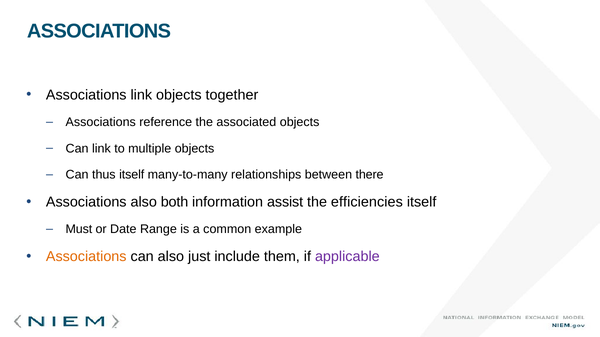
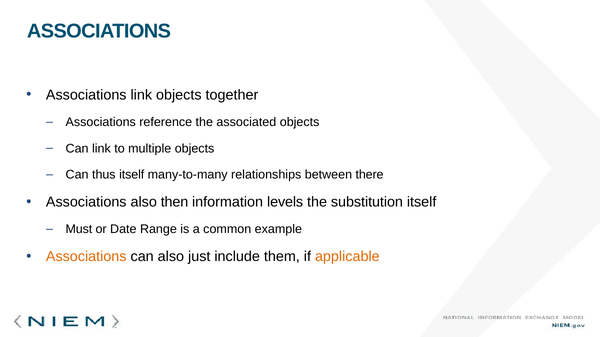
both: both -> then (175, 202)
assist: assist -> levels (285, 202)
efficiencies: efficiencies -> substitution (367, 202)
applicable colour: purple -> orange (347, 257)
